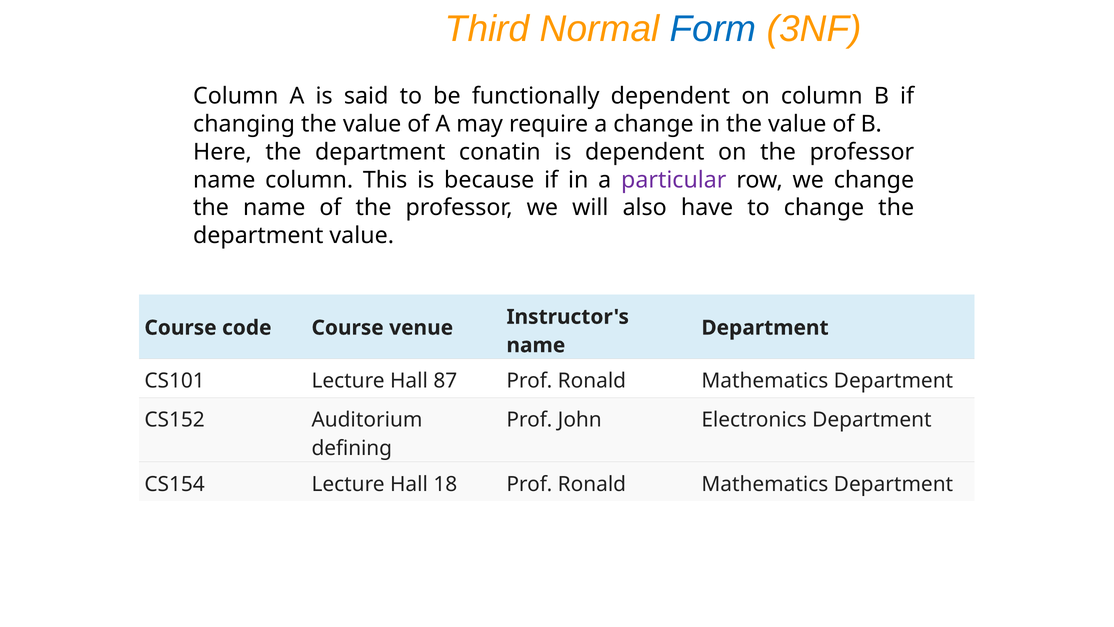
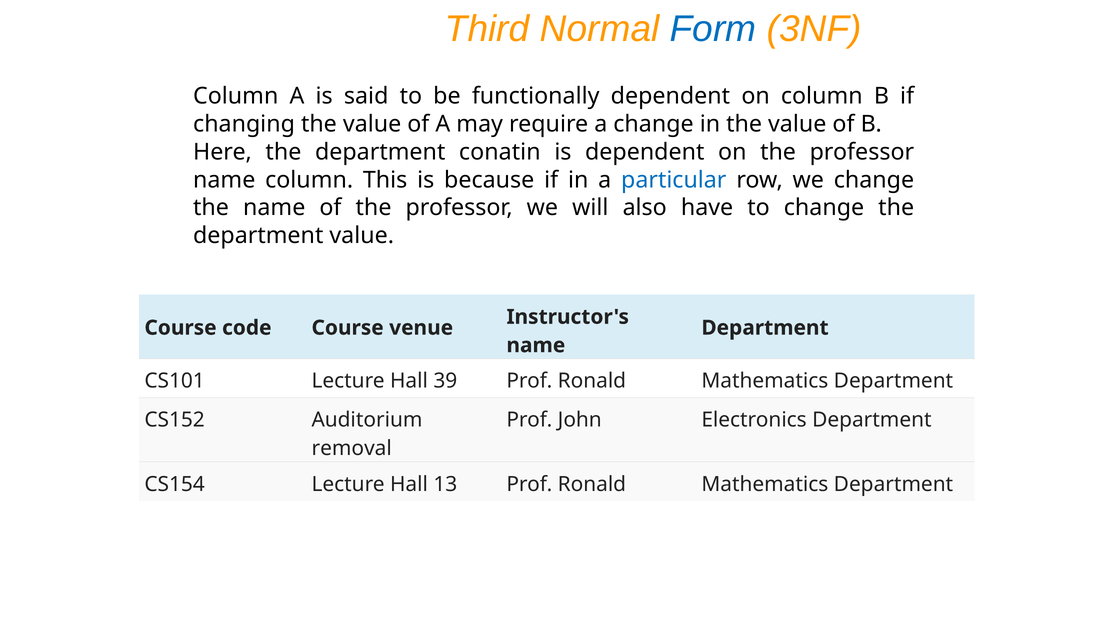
particular colour: purple -> blue (674, 180)
87: 87 -> 39 (445, 381)
defining: defining -> removal (352, 448)
18: 18 -> 13 (445, 484)
